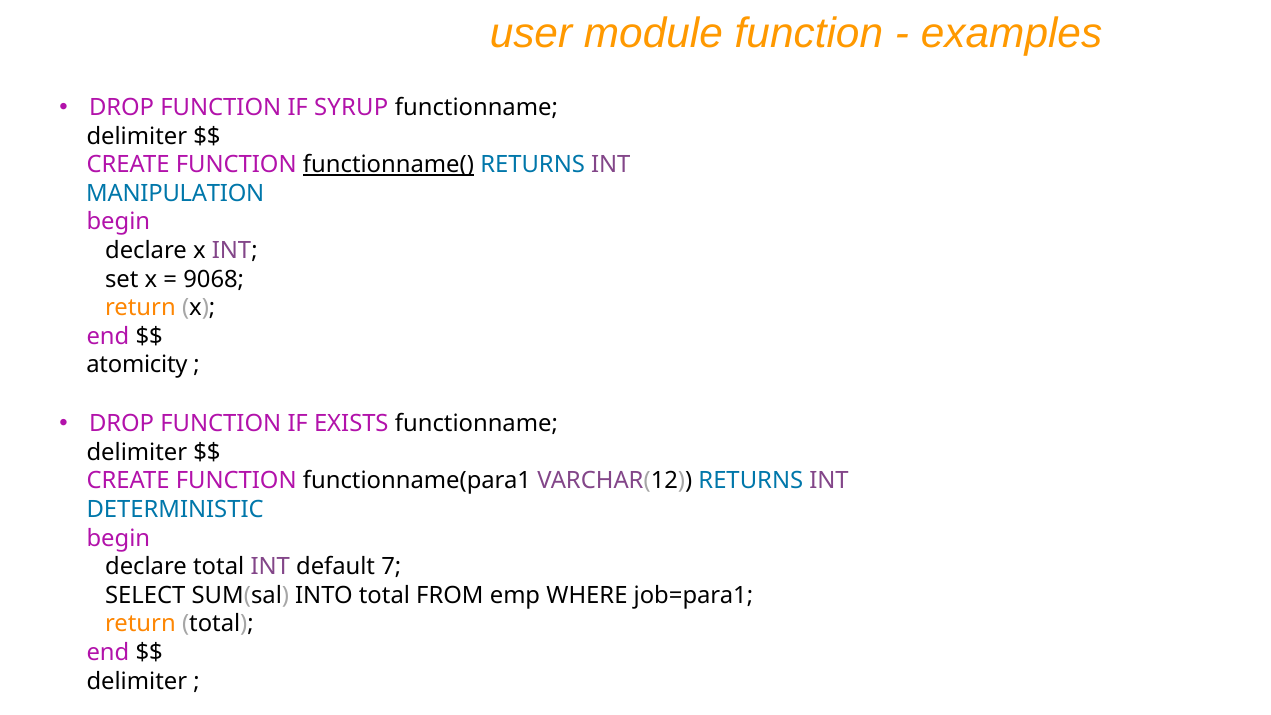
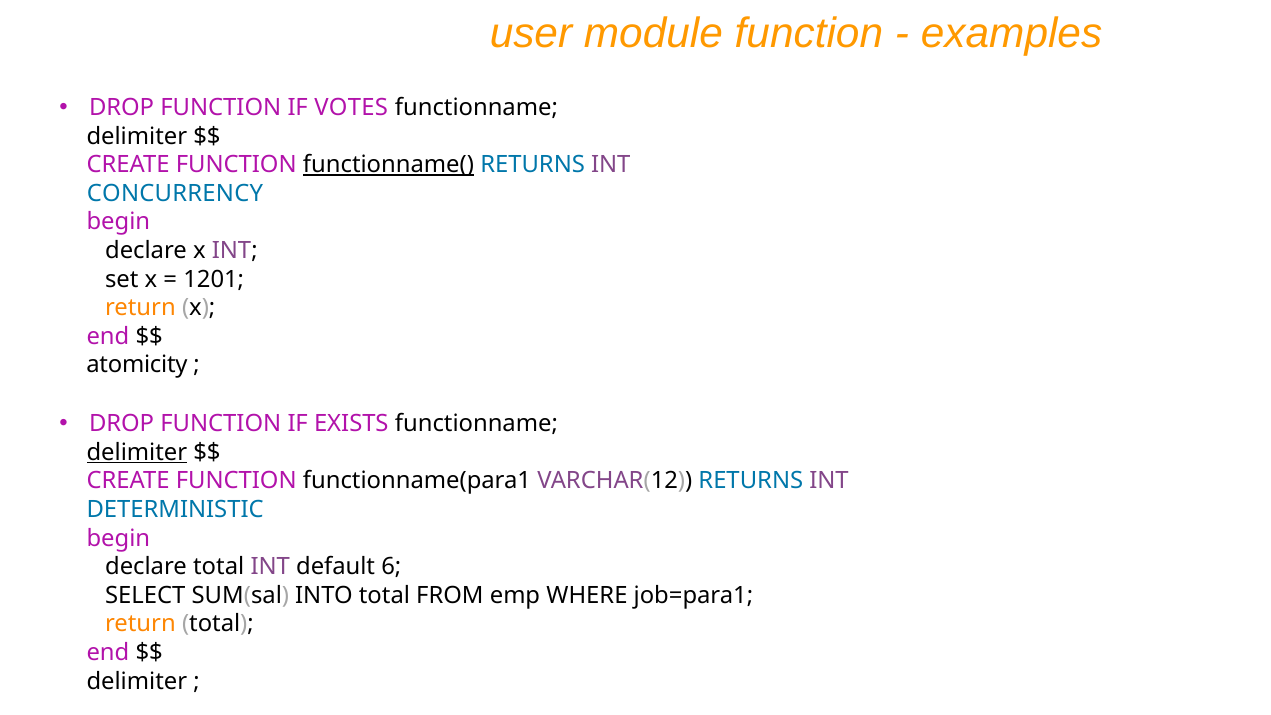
SYRUP: SYRUP -> VOTES (351, 108)
MANIPULATION: MANIPULATION -> CONCURRENCY (175, 193)
9068: 9068 -> 1201 (214, 279)
delimiter underline: none -> present (137, 452)
7: 7 -> 6 (391, 567)
